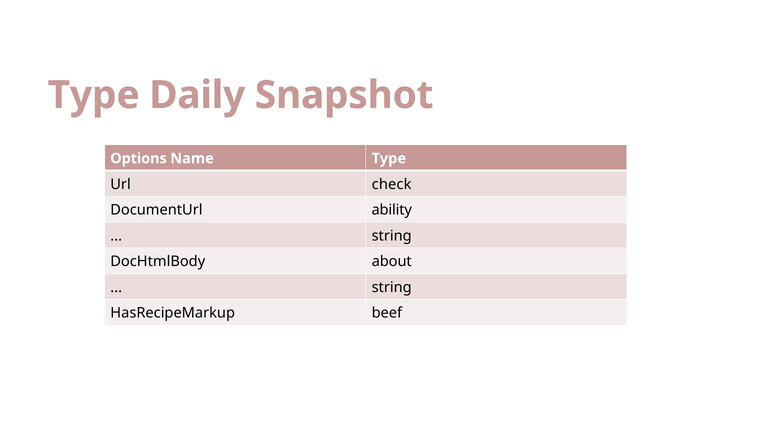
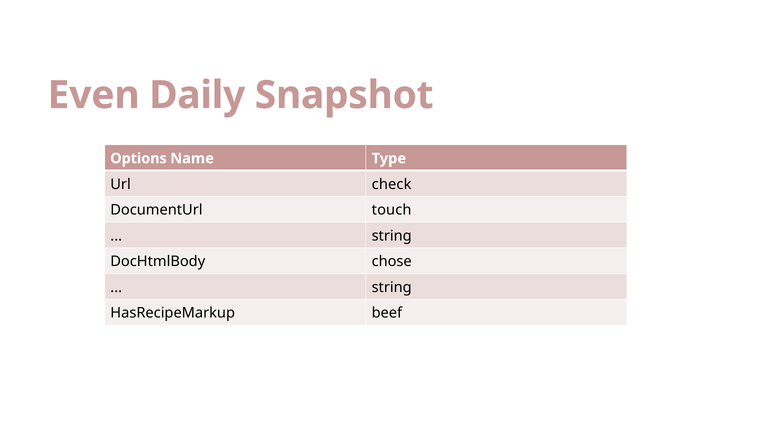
Type: Type -> Even (94, 95)
ability: ability -> touch (392, 210)
about: about -> chose (392, 261)
